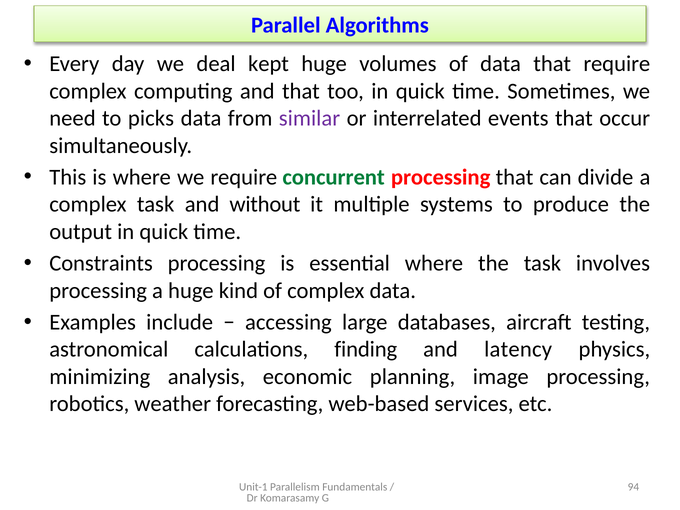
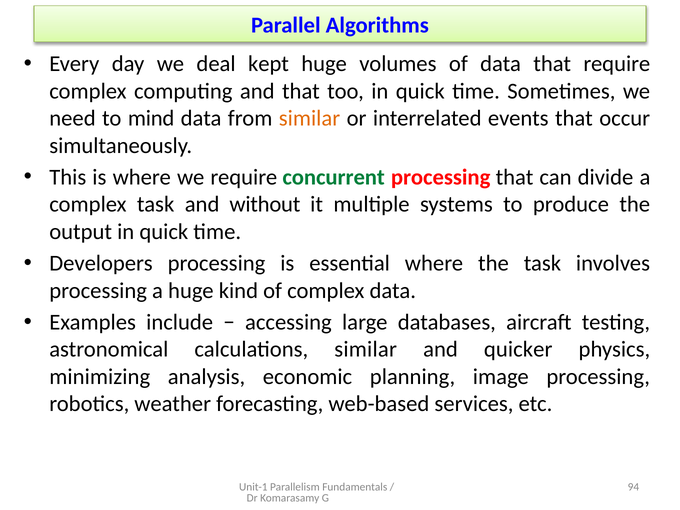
picks: picks -> mind (151, 118)
similar colour: purple -> orange (310, 118)
Constraints: Constraints -> Developers (101, 263)
calculations finding: finding -> similar (366, 349)
latency: latency -> quicker (518, 349)
